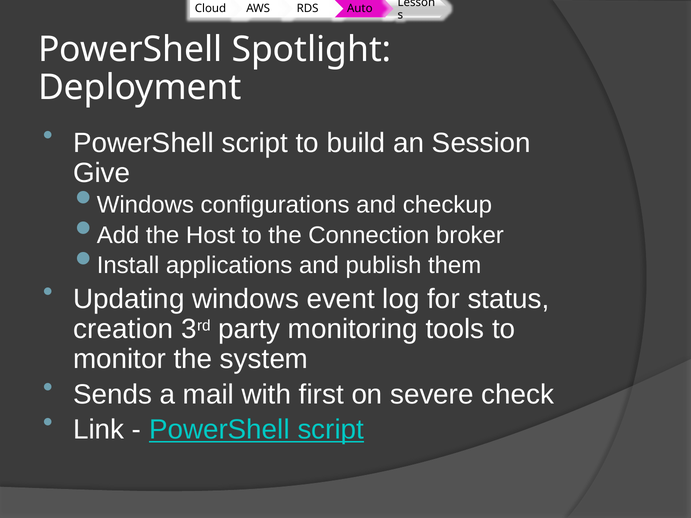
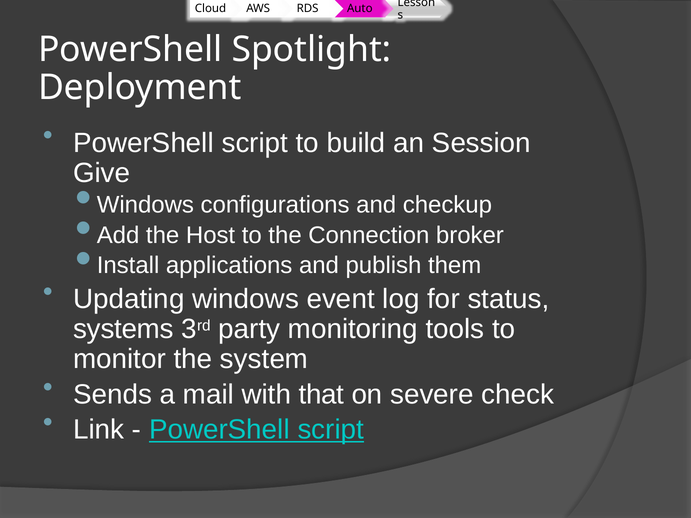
creation: creation -> systems (123, 329)
first: first -> that (321, 395)
